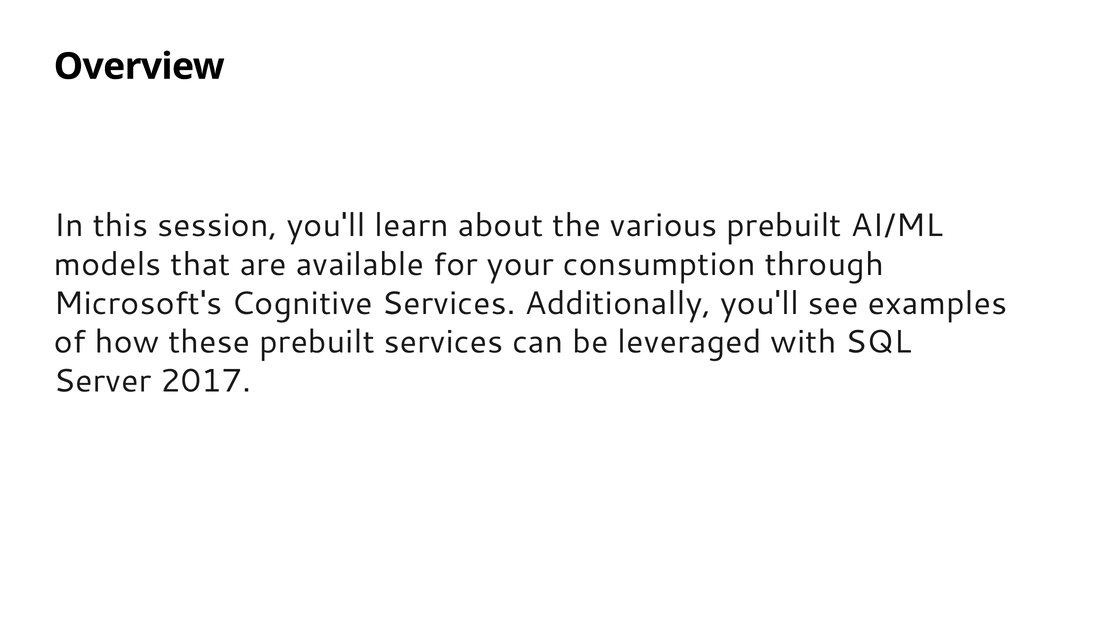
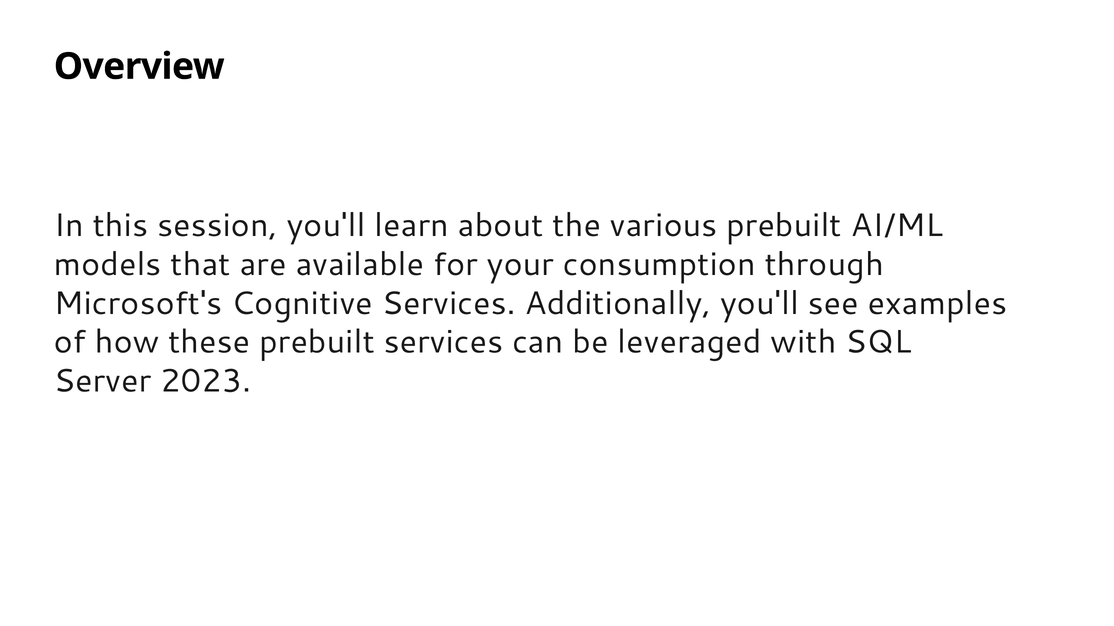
2017: 2017 -> 2023 (206, 382)
